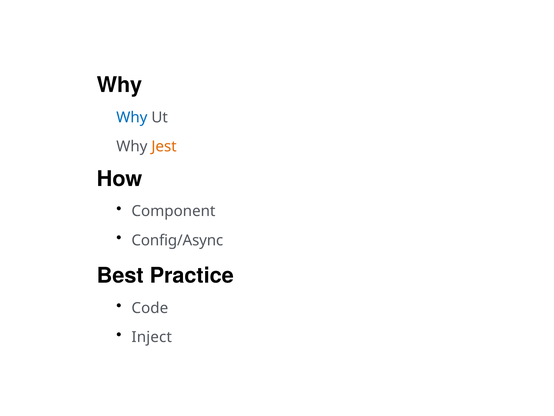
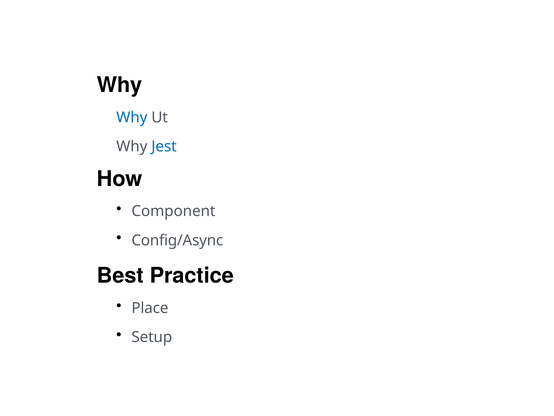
Jest colour: orange -> blue (164, 146)
Code: Code -> Place (150, 308)
Inject: Inject -> Setup (152, 337)
